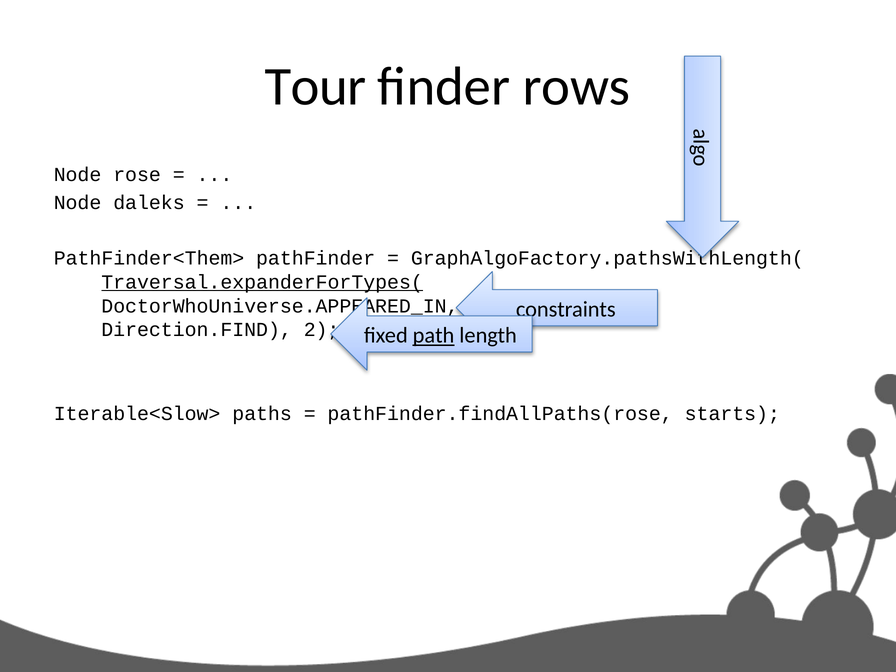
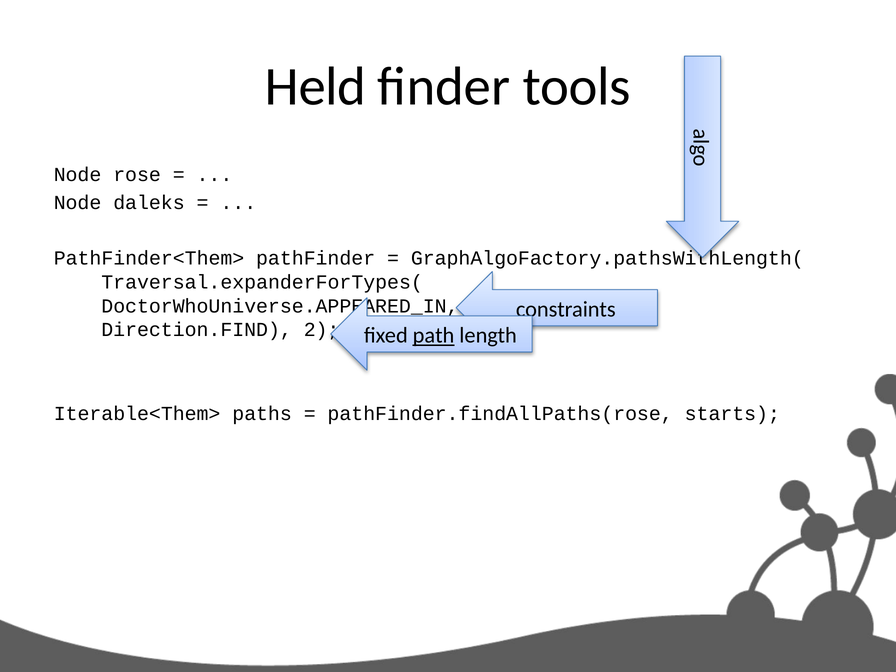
Tour: Tour -> Held (315, 87)
rows: rows -> tools (577, 87)
Traversal.expanderForTypes( underline: present -> none (262, 282)
Iterable<Slow>: Iterable<Slow> -> Iterable<Them> (137, 413)
